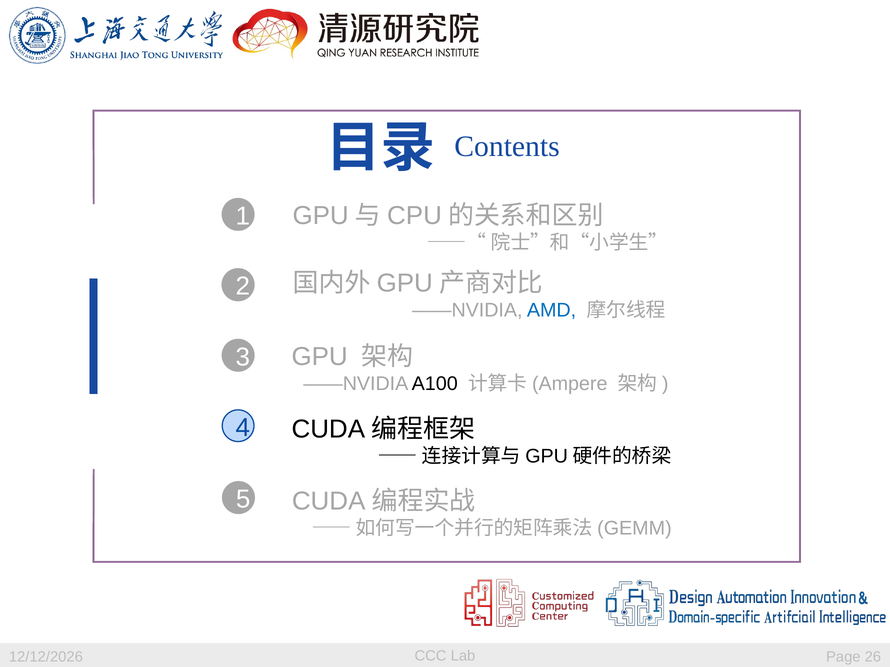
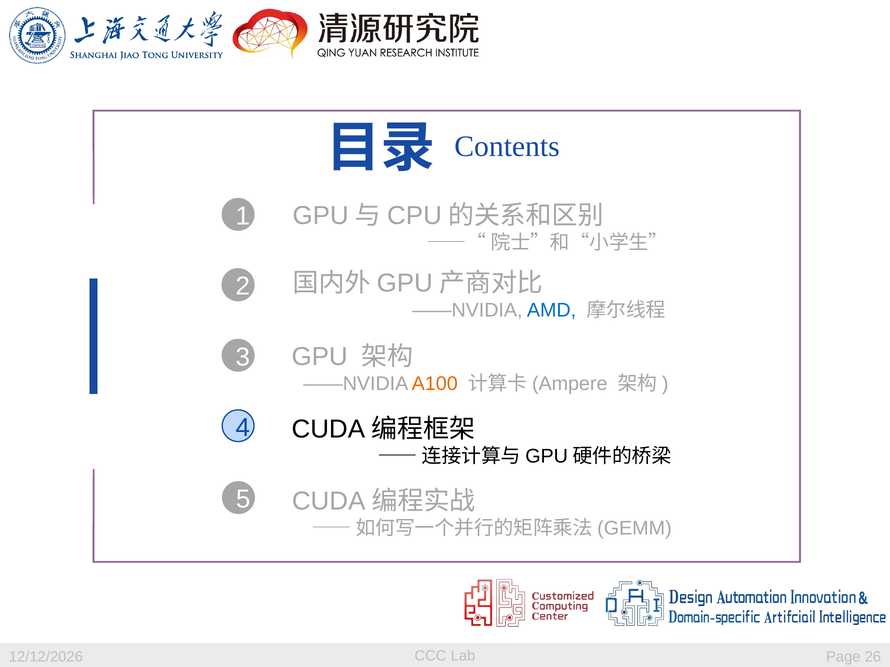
A100 colour: black -> orange (435, 384)
